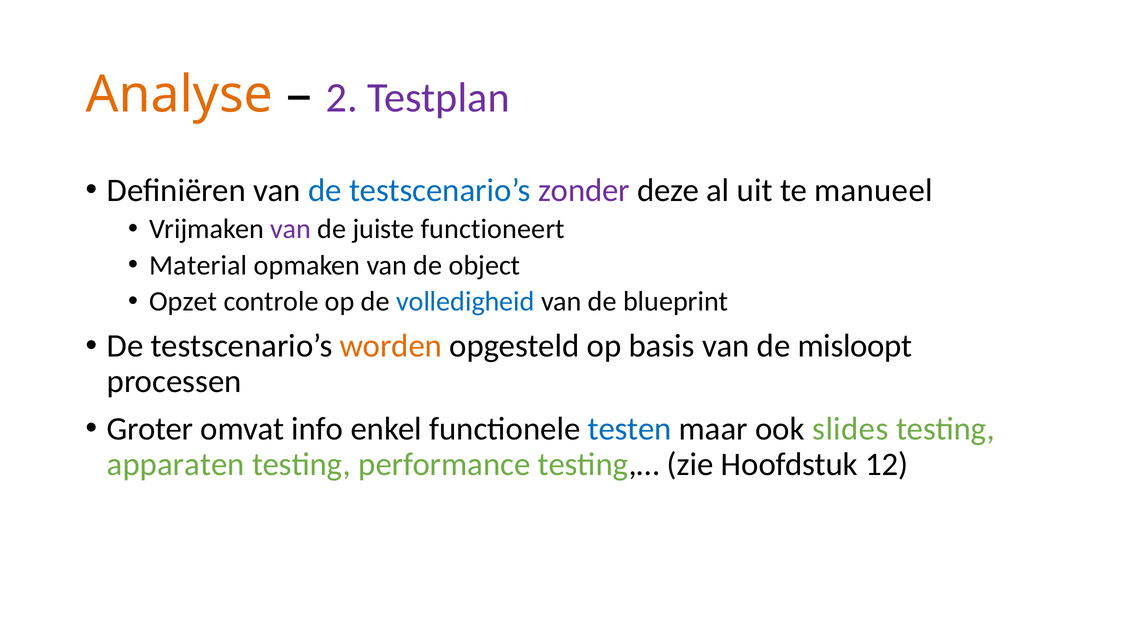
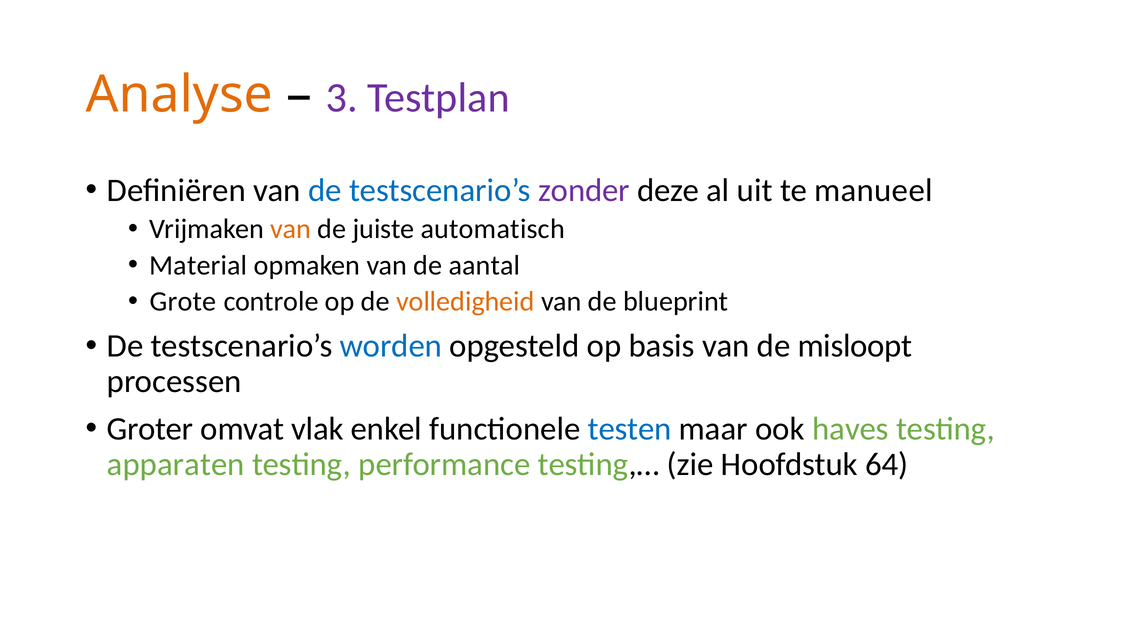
2: 2 -> 3 (342, 98)
van colour: purple -> orange (291, 229)
functioneert: functioneert -> automatisch (493, 229)
object: object -> aantal (484, 265)
Opzet: Opzet -> Grote (183, 302)
volledigheid colour: blue -> orange (465, 302)
worden colour: orange -> blue (391, 346)
info: info -> vlak (317, 429)
slides: slides -> haves (851, 429)
12: 12 -> 64 (887, 464)
